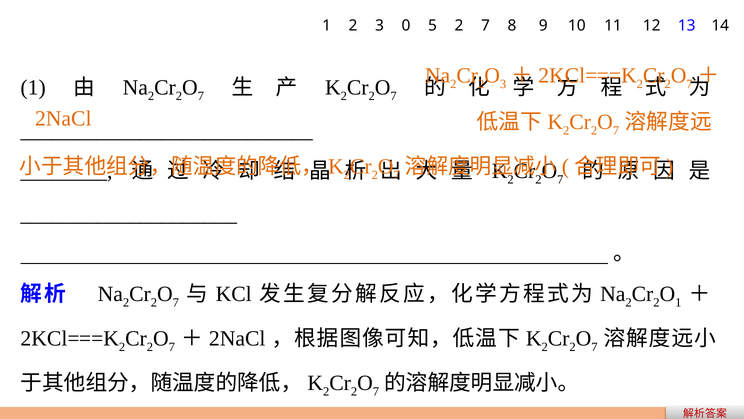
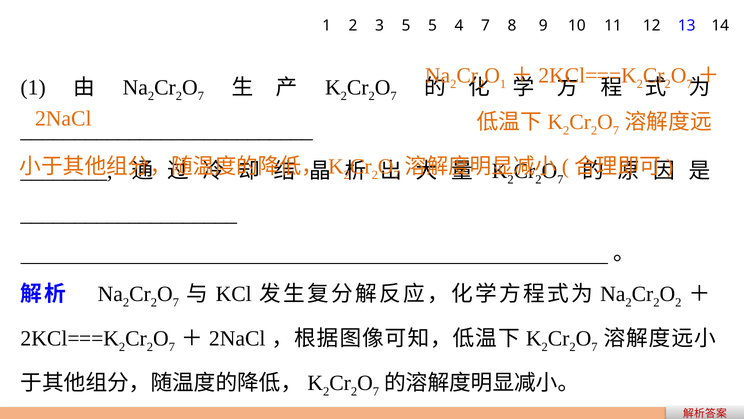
3 0: 0 -> 5 (406, 26)
5 2: 2 -> 4 (459, 26)
3: 3 -> 1 (503, 84)
1: 1 -> 2 (678, 302)
